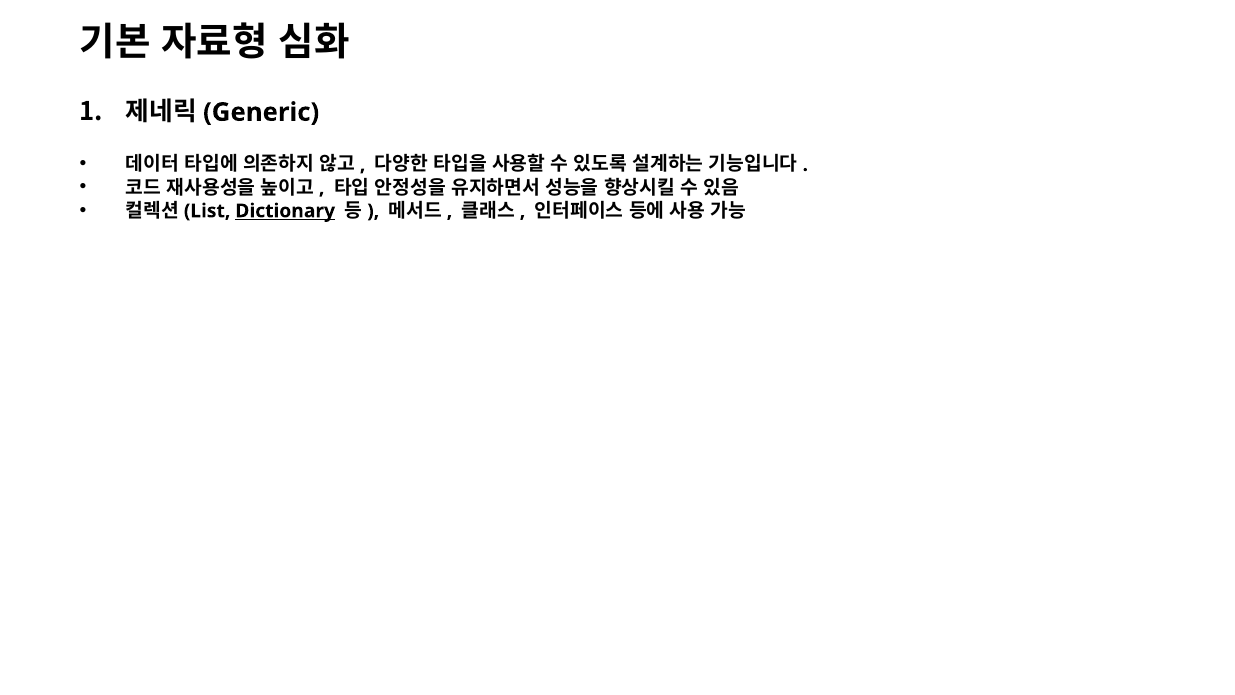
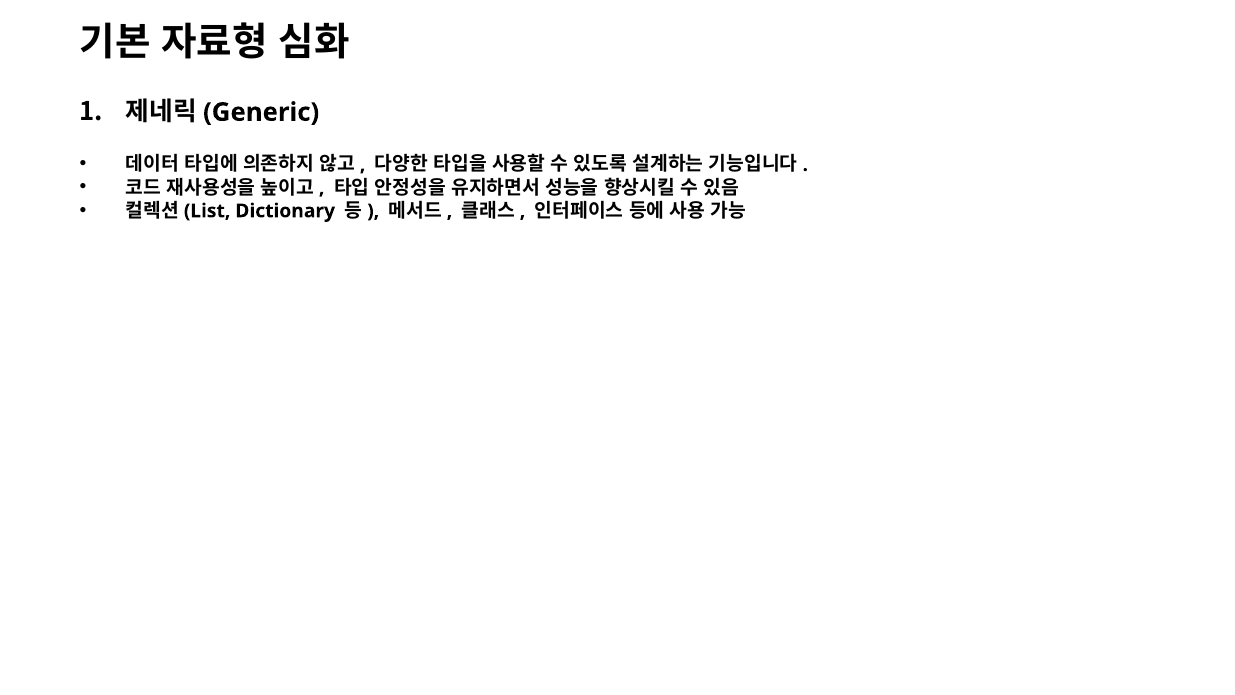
Dictionary underline: present -> none (285, 211)
